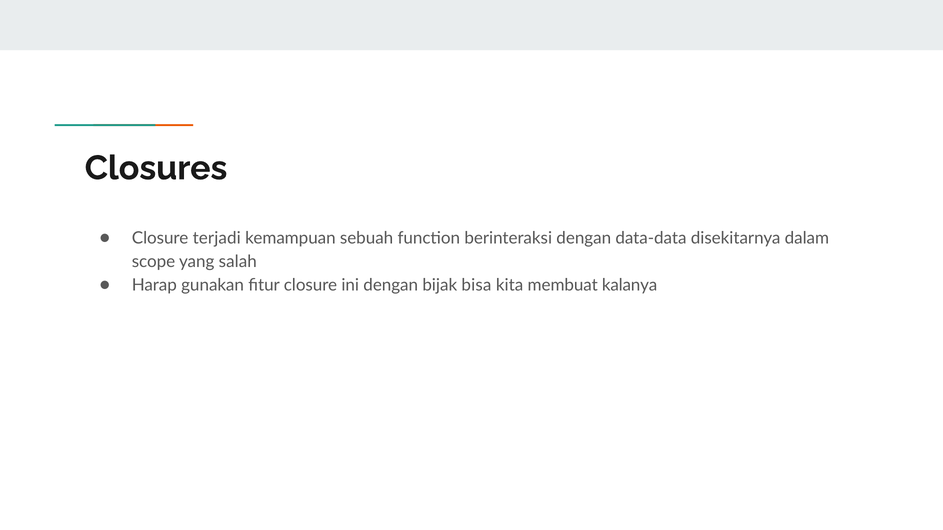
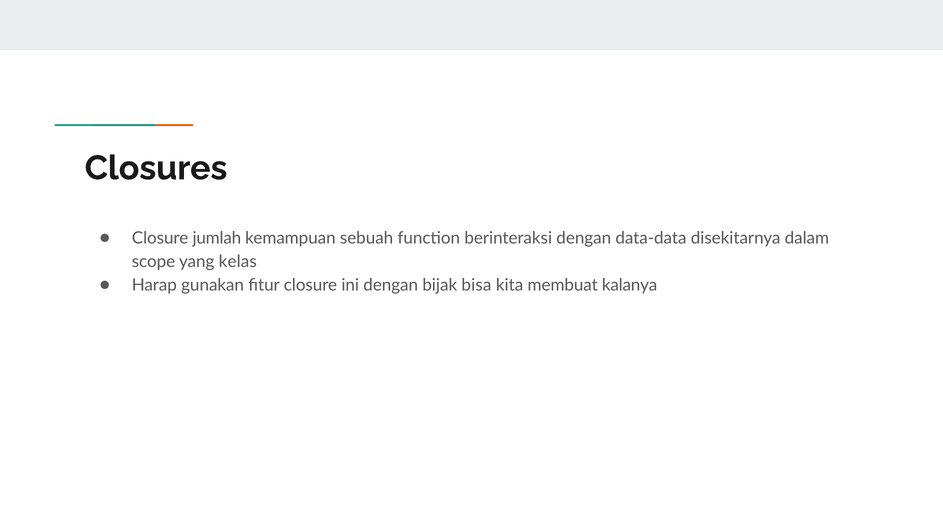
terjadi: terjadi -> jumlah (217, 238)
salah: salah -> kelas (238, 262)
